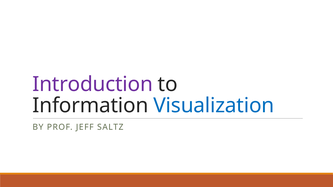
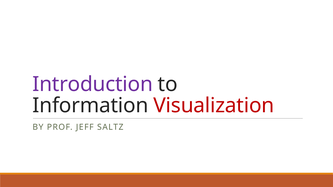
Visualization colour: blue -> red (214, 106)
